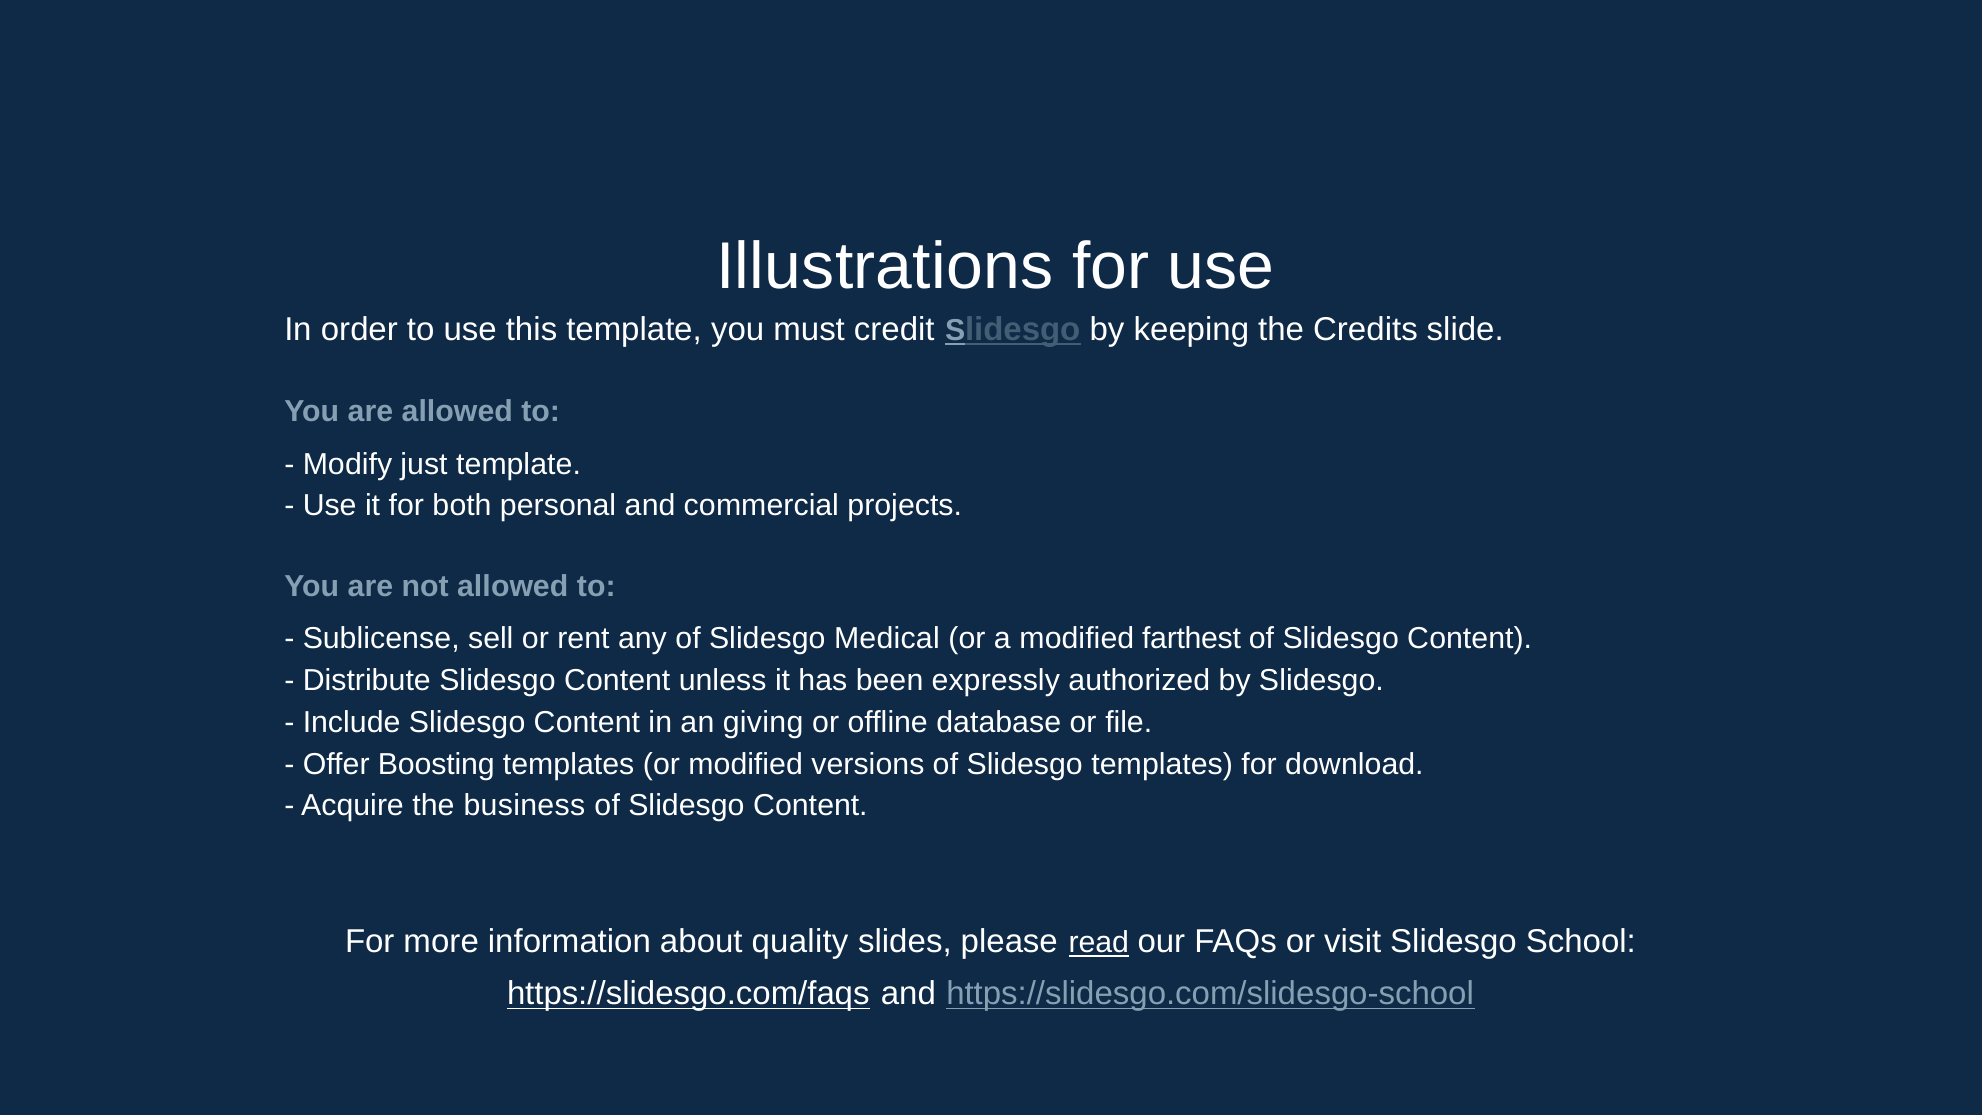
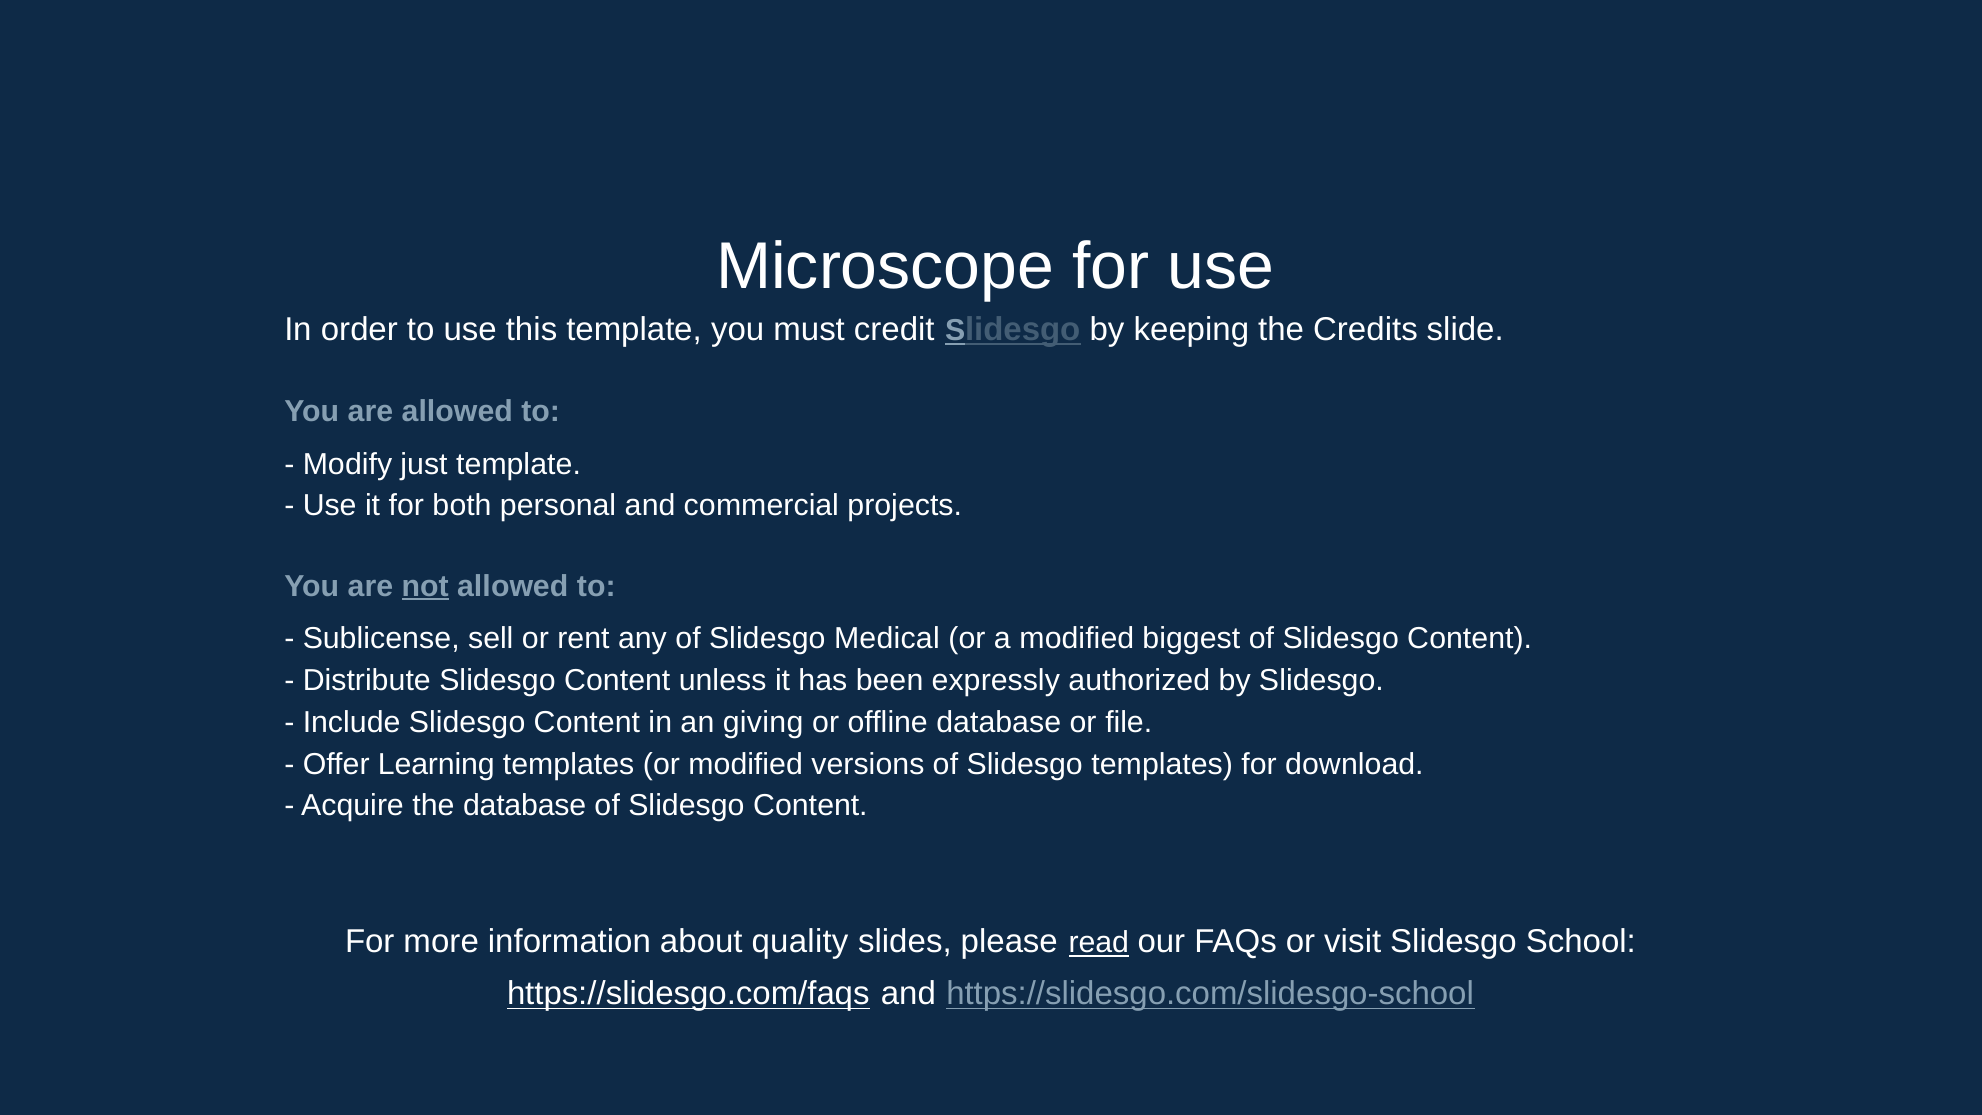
Illustrations: Illustrations -> Microscope (885, 266)
not underline: none -> present (425, 586)
farthest: farthest -> biggest (1191, 639)
Boosting: Boosting -> Learning (436, 764)
the business: business -> database (525, 806)
